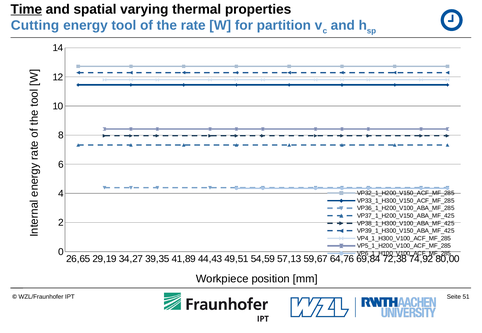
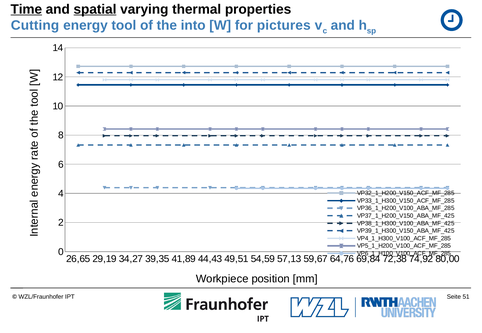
spatial underline: none -> present (95, 9)
rate: rate -> into (193, 26)
partition: partition -> pictures (284, 26)
